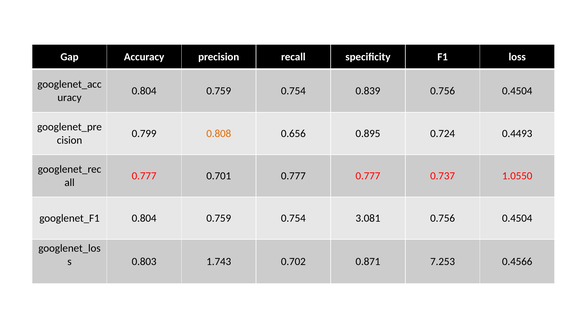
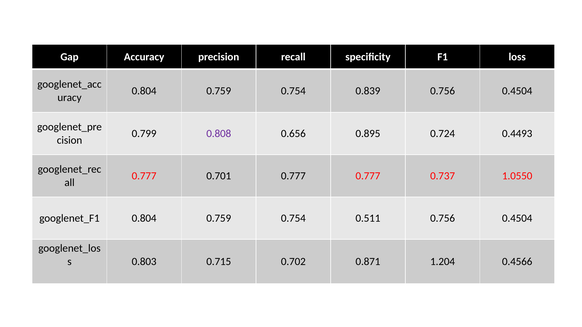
0.808 colour: orange -> purple (219, 134)
3.081: 3.081 -> 0.511 (368, 219)
1.743: 1.743 -> 0.715 (219, 262)
7.253: 7.253 -> 1.204 (443, 262)
